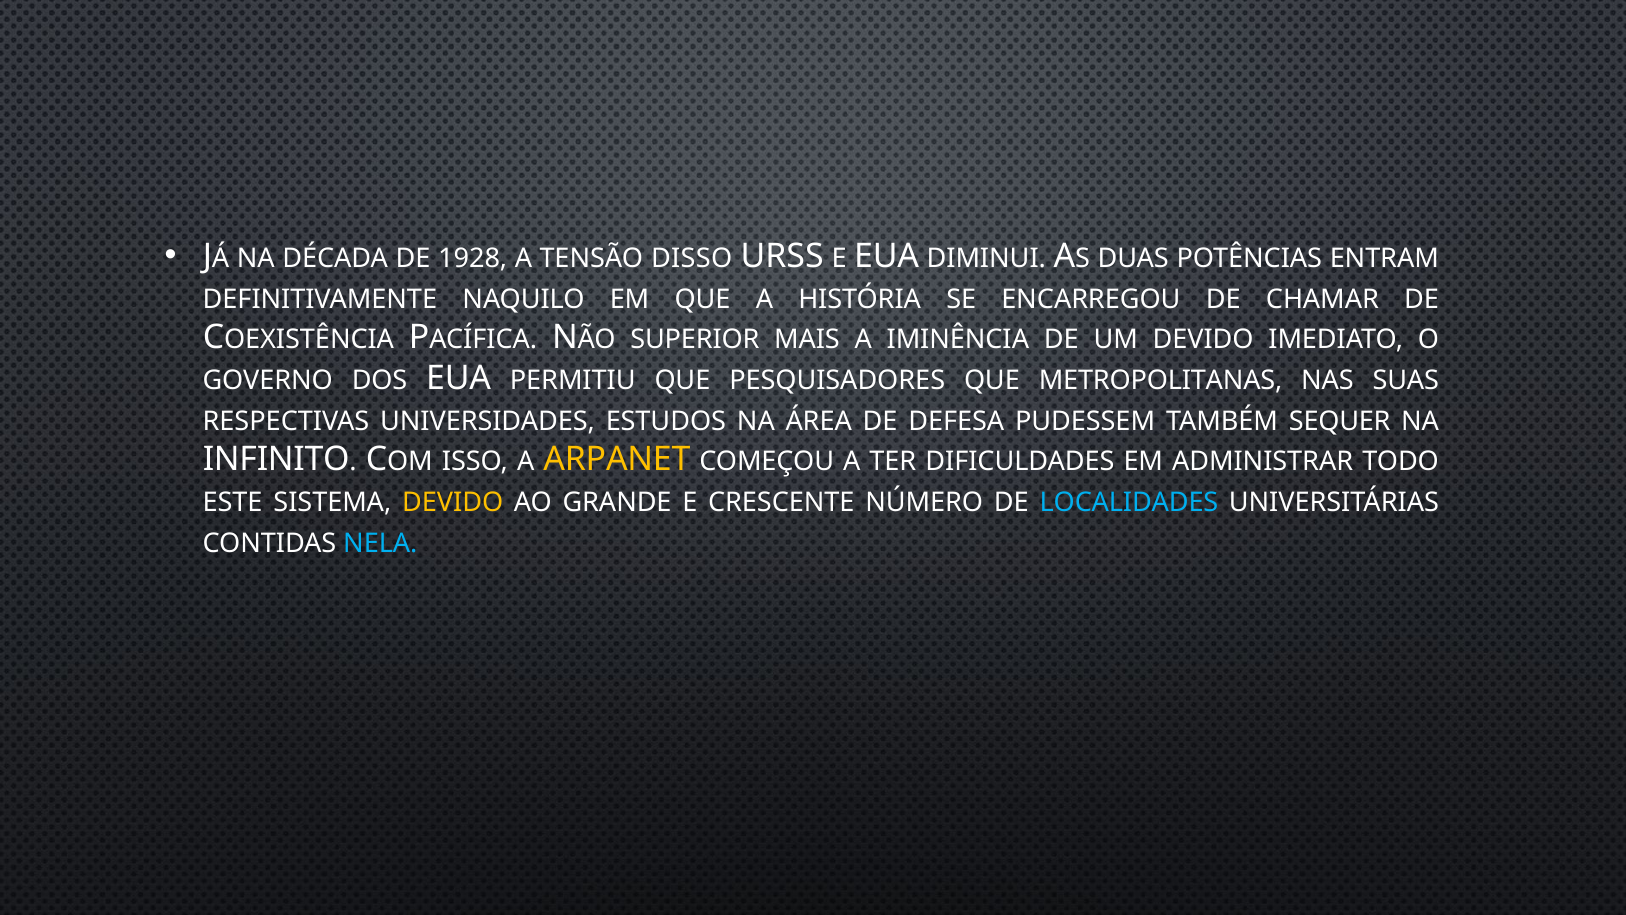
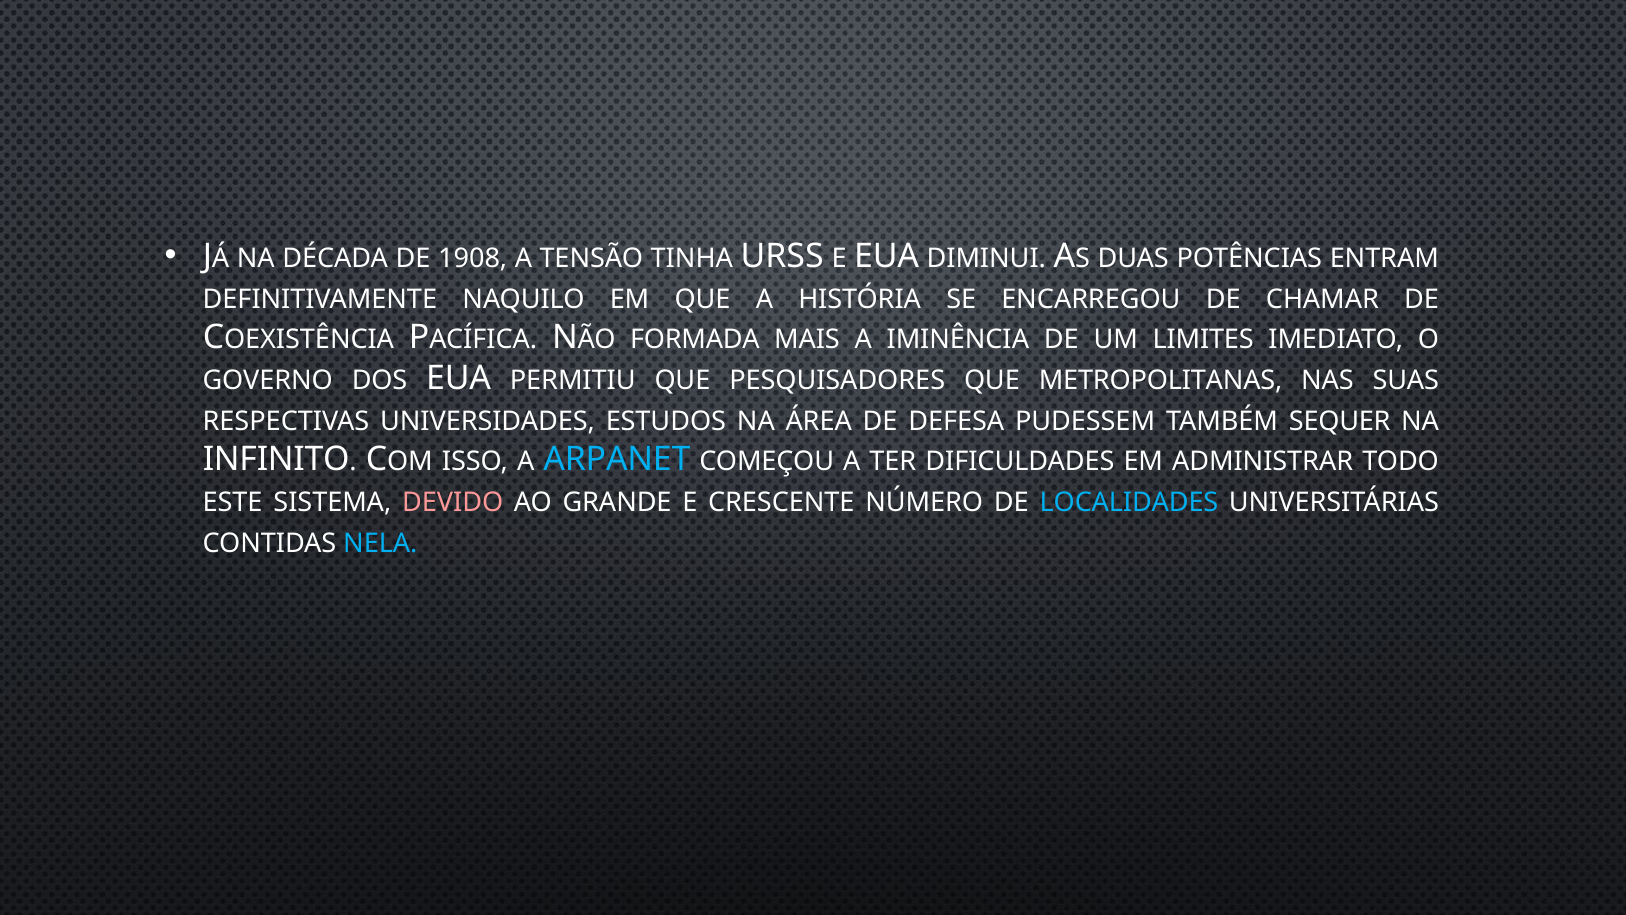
1928: 1928 -> 1908 (473, 259)
DISSO: DISSO -> TINHA (692, 259)
SUPERIOR: SUPERIOR -> FORMADA (695, 340)
UM DEVIDO: DEVIDO -> LIMITES (1203, 340)
ARPANET colour: yellow -> light blue (617, 460)
DEVIDO colour: yellow -> pink (453, 503)
